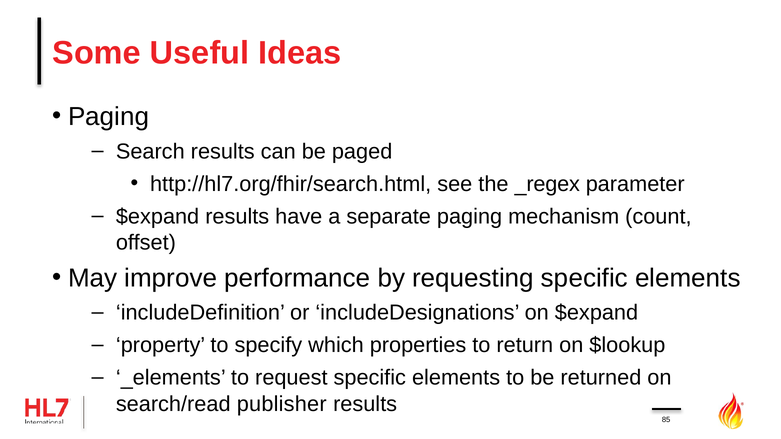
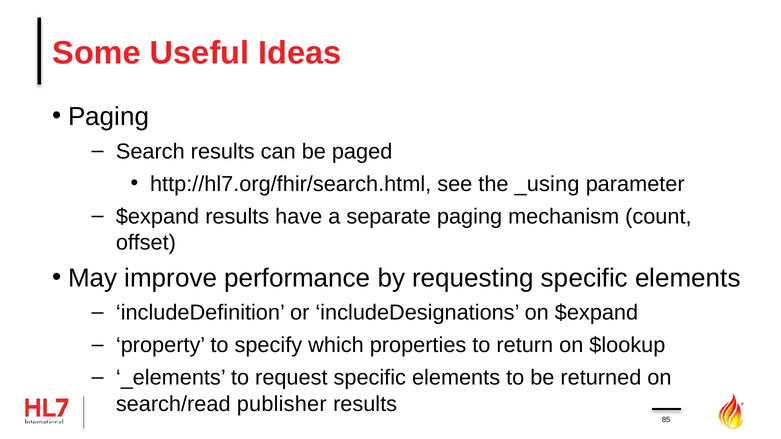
_regex: _regex -> _using (547, 184)
